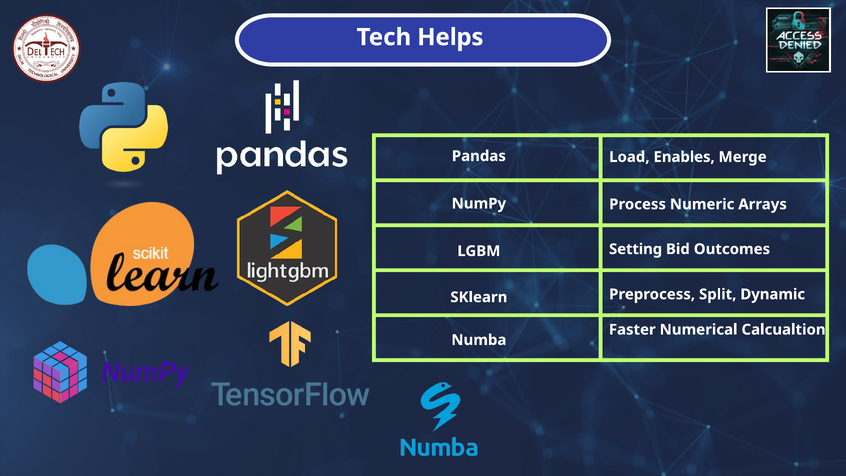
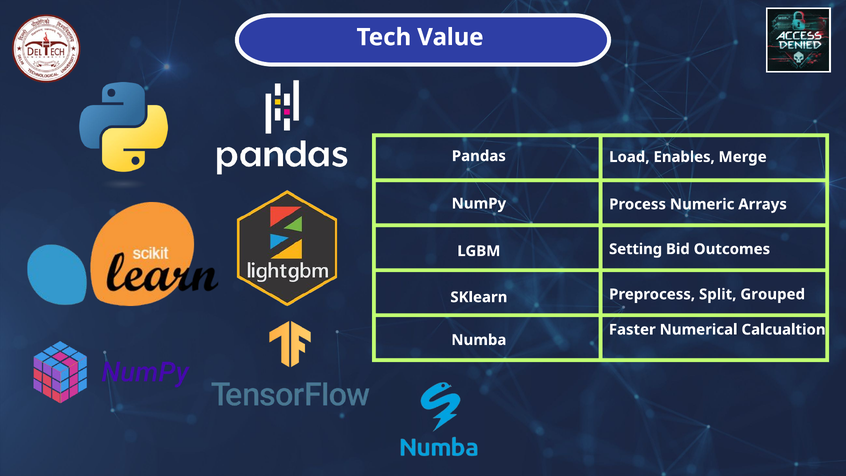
Helps: Helps -> Value (450, 37)
Dynamic: Dynamic -> Grouped (773, 294)
